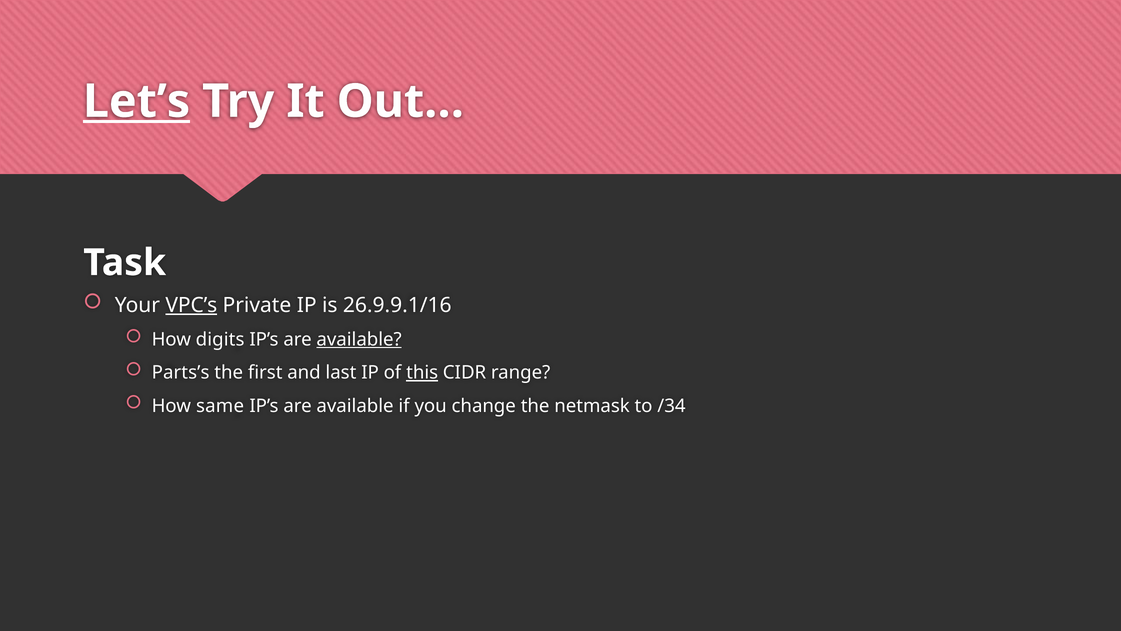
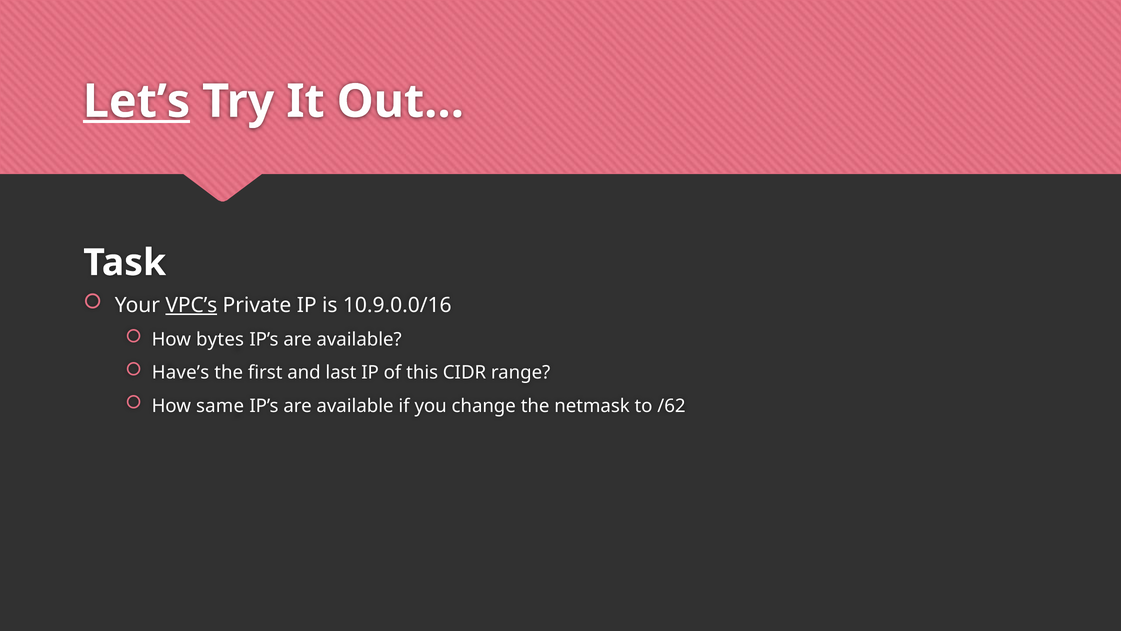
26.9.9.1/16: 26.9.9.1/16 -> 10.9.0.0/16 (397, 305)
digits: digits -> bytes (220, 339)
available underline: present -> none (359, 339)
Parts’s: Parts’s -> Have’s (181, 372)
this underline: present -> none (422, 372)
/34: /34 -> /62 (671, 406)
